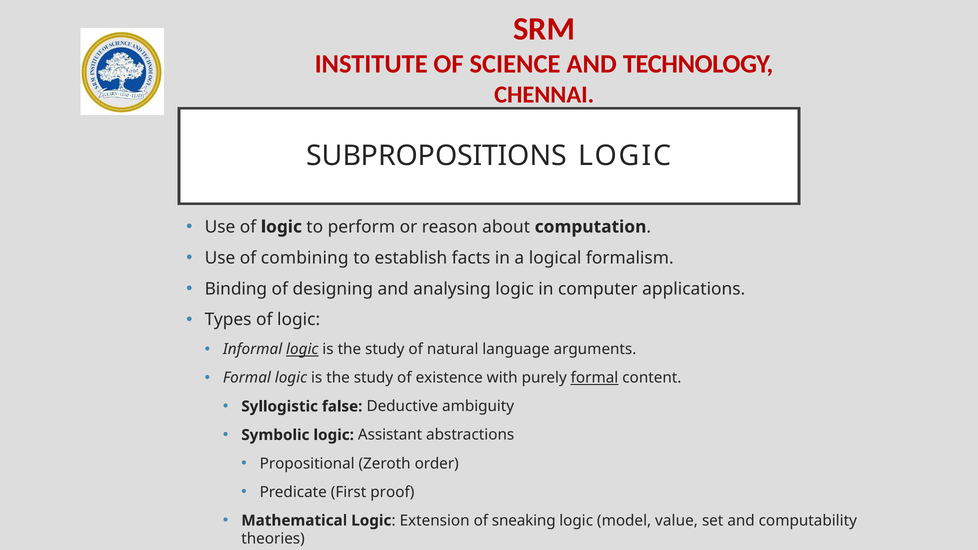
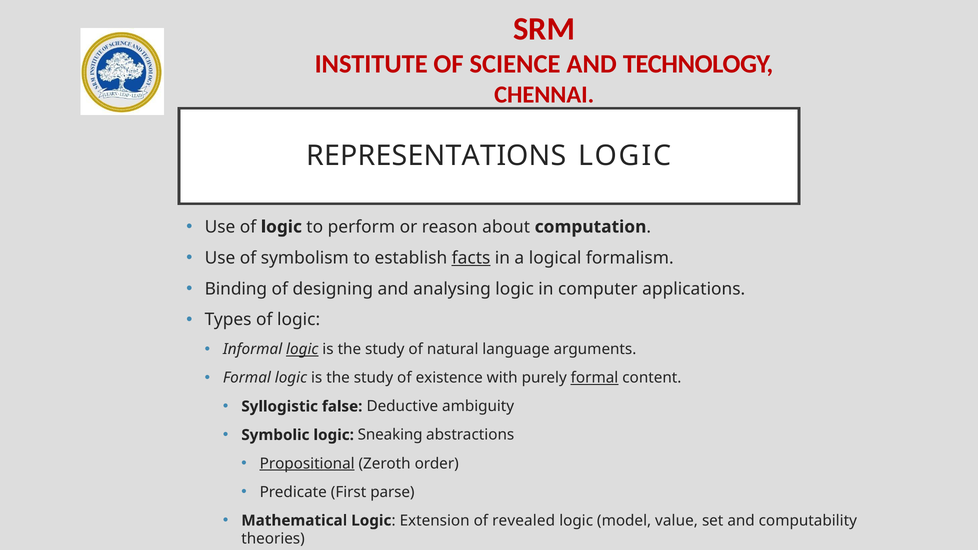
SUBPROPOSITIONS: SUBPROPOSITIONS -> REPRESENTATIONS (436, 156)
combining: combining -> symbolism (305, 258)
facts underline: none -> present (471, 258)
Assistant: Assistant -> Sneaking (390, 435)
Propositional underline: none -> present (307, 464)
proof: proof -> parse (392, 492)
sneaking: sneaking -> revealed (524, 521)
